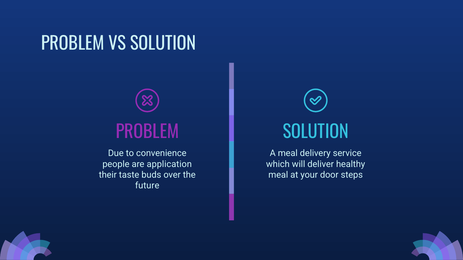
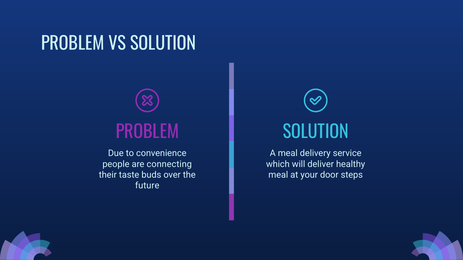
application: application -> connecting (169, 164)
